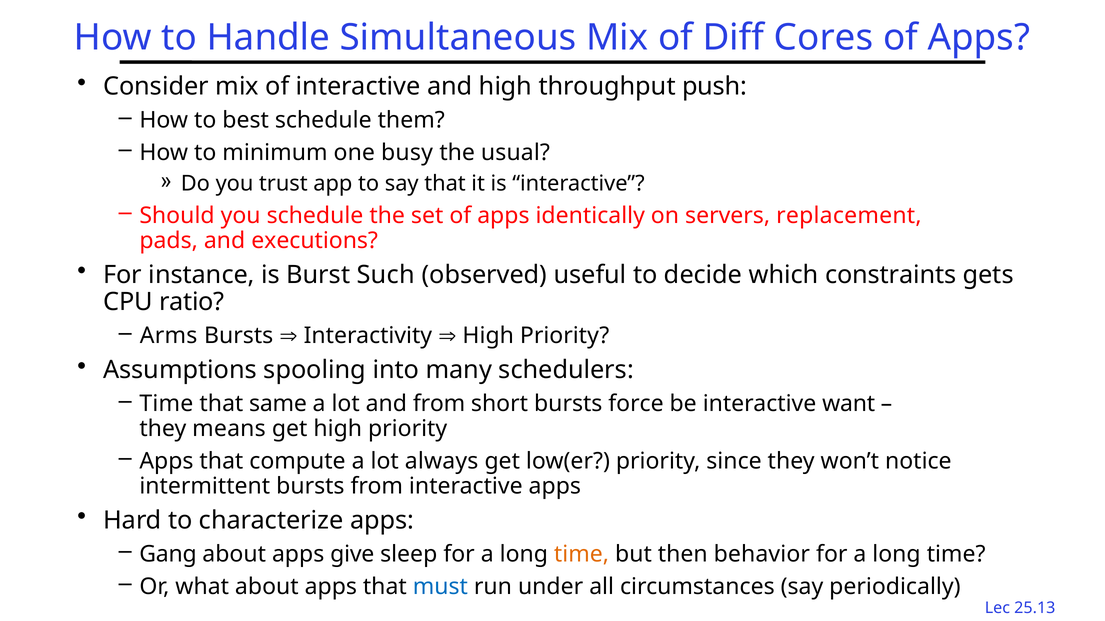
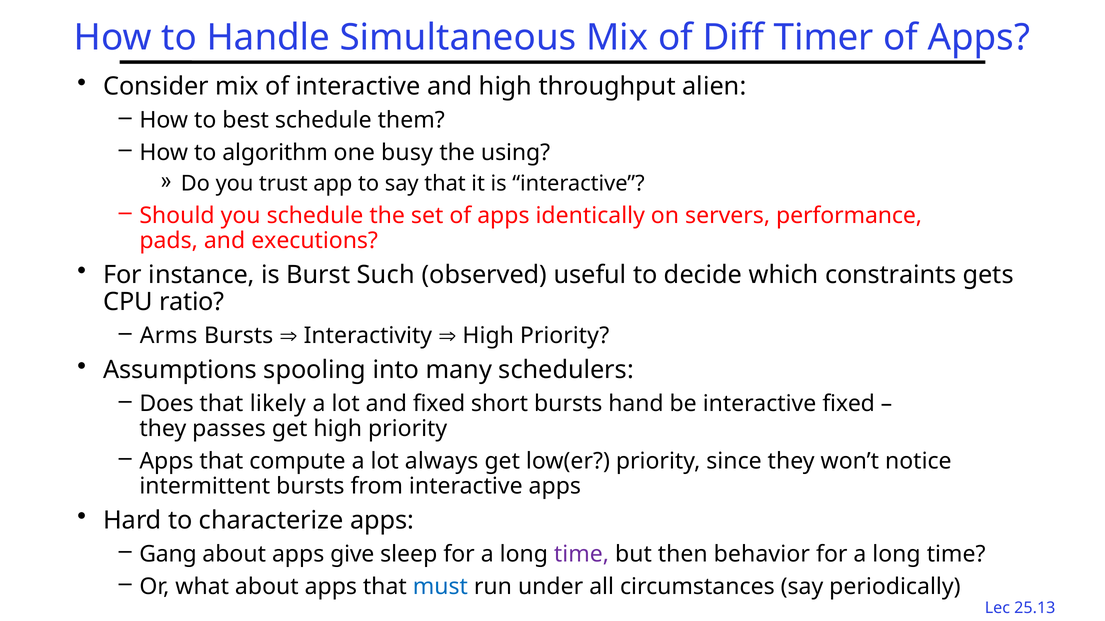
Cores: Cores -> Timer (824, 38)
push: push -> alien (714, 87)
minimum: minimum -> algorithm (275, 153)
usual: usual -> using (516, 153)
replacement: replacement -> performance (849, 216)
Time: Time -> Does (167, 404)
same: same -> likely (278, 404)
and from: from -> fixed (439, 404)
force: force -> hand (636, 404)
interactive want: want -> fixed (849, 404)
means: means -> passes (229, 429)
time colour: orange -> purple (582, 554)
